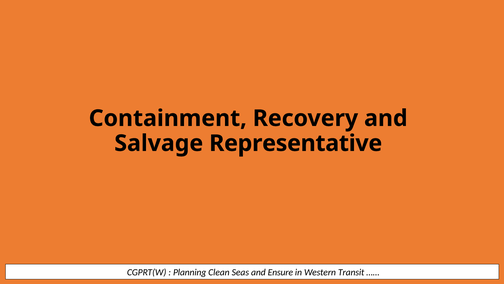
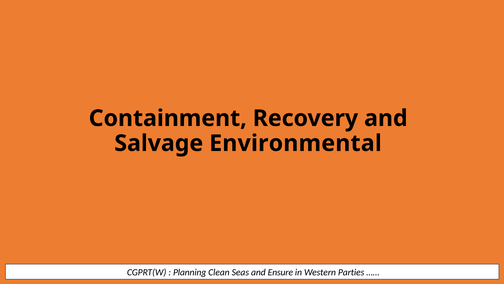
Representative: Representative -> Environmental (295, 143)
Transit: Transit -> Parties (351, 272)
